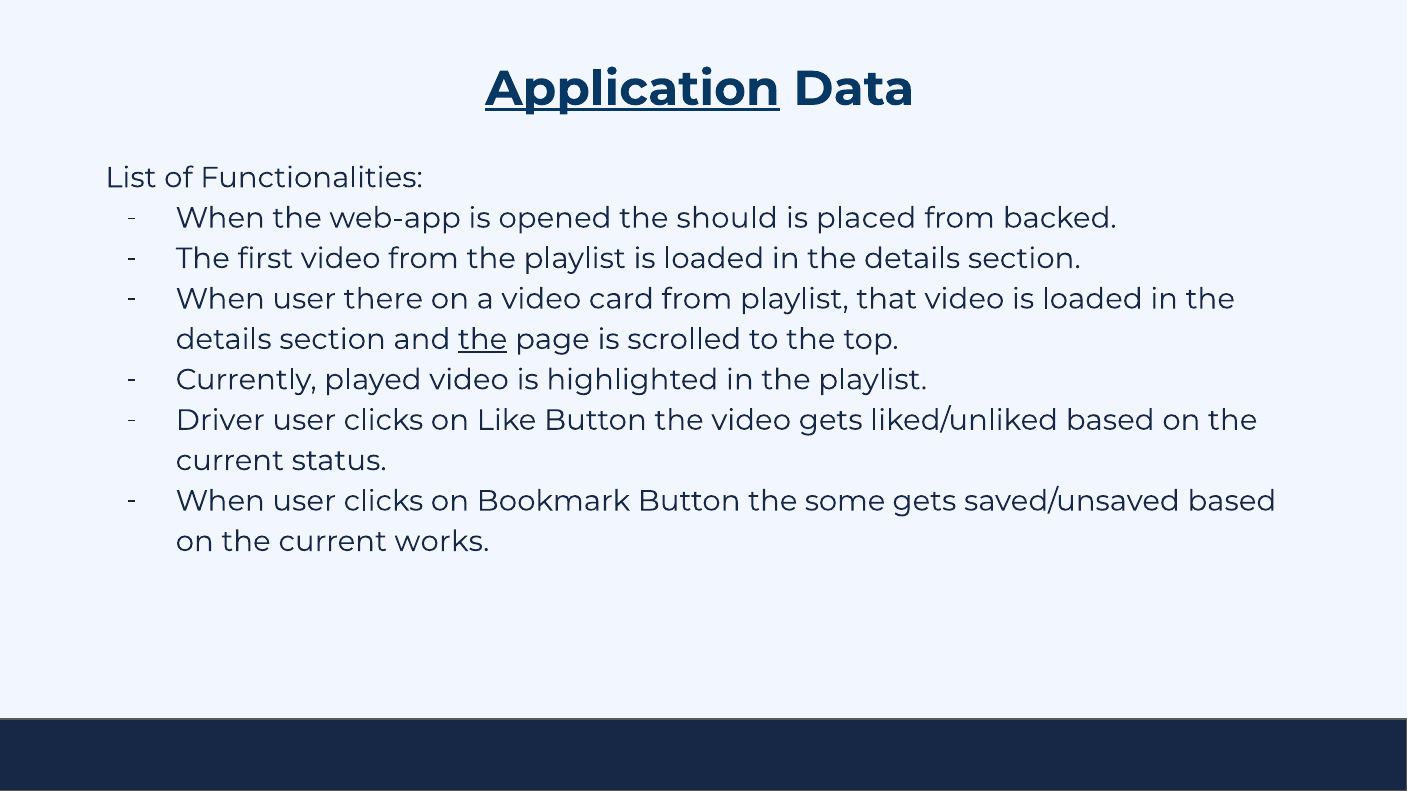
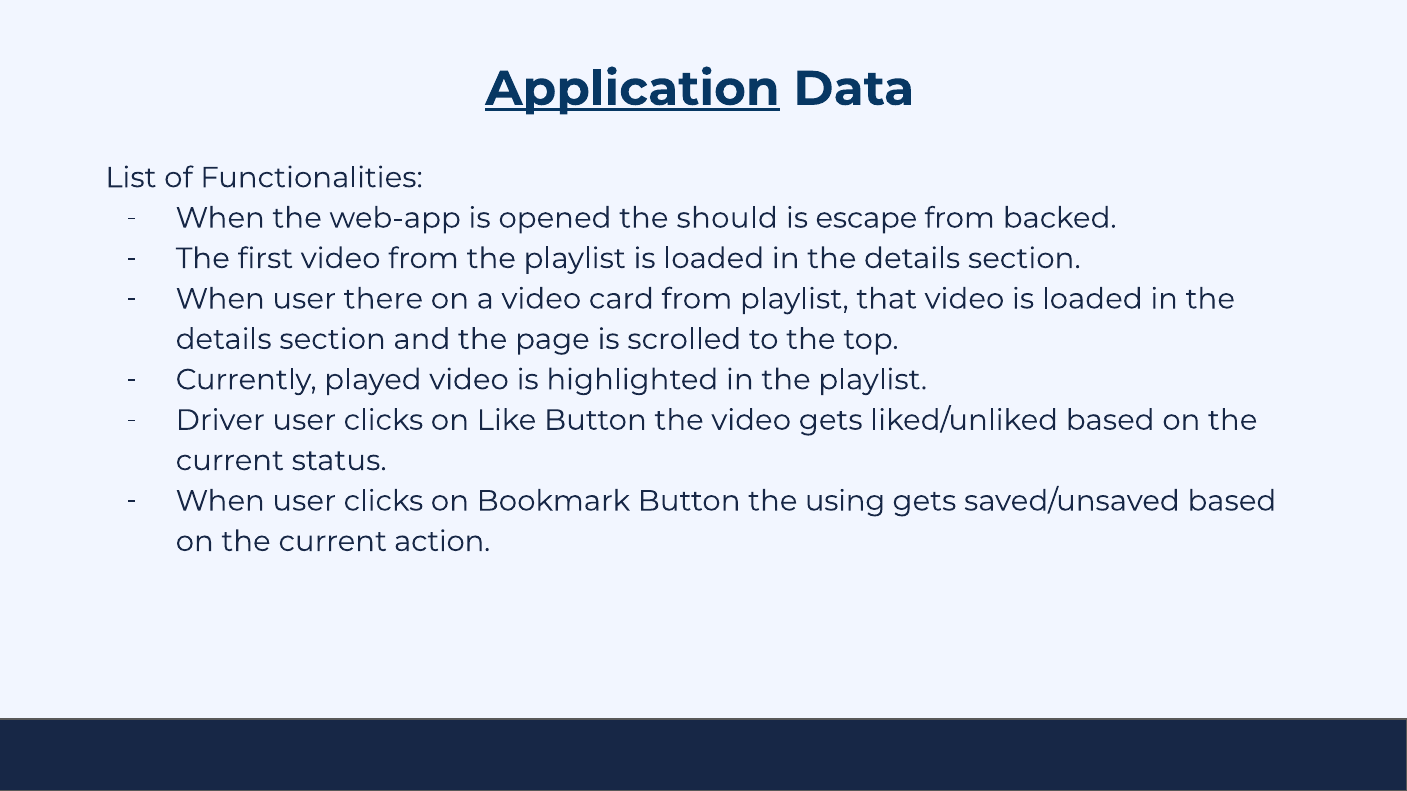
placed: placed -> escape (866, 218)
the underline: present -> none (483, 339)
some: some -> using (845, 501)
works: works -> action (442, 542)
